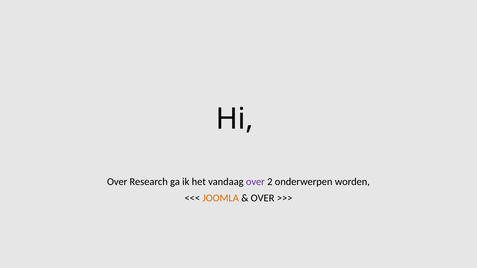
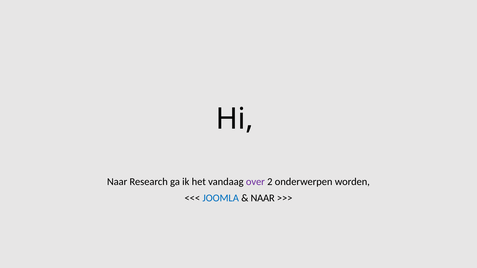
Over: Over -> Naar (117, 182)
JOOMLA colour: orange -> blue (221, 198)
OVER: OVER -> NAAR (263, 198)
